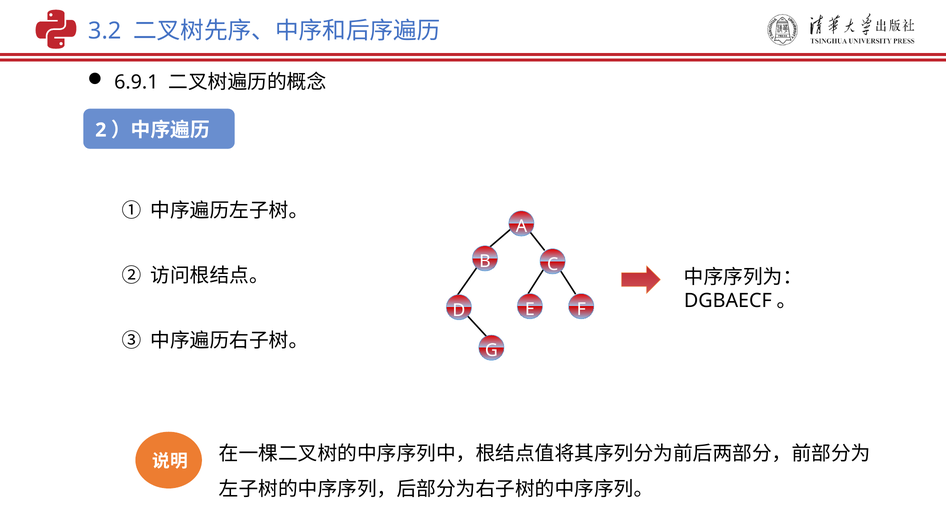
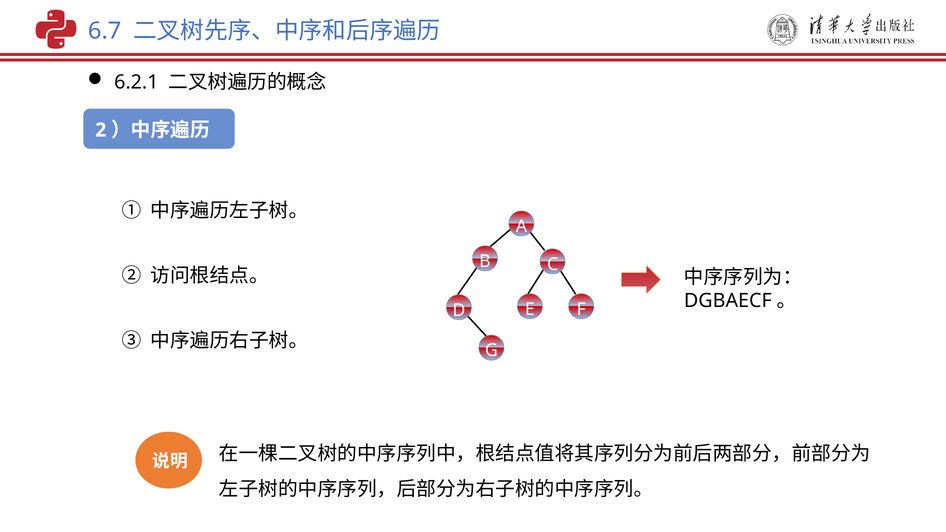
3.2: 3.2 -> 6.7 (105, 31)
6.9.1: 6.9.1 -> 6.2.1 (136, 82)
